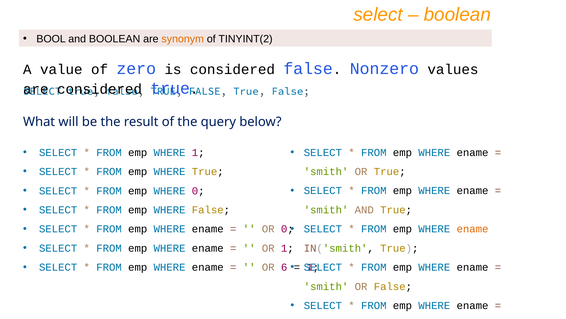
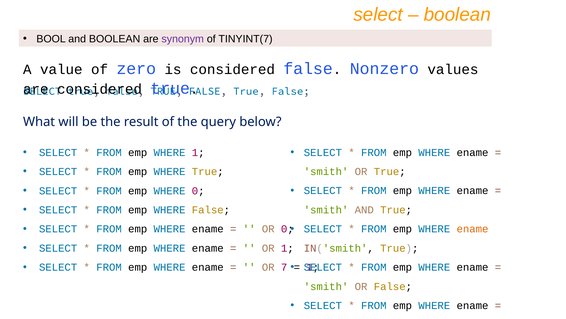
synonym colour: orange -> purple (183, 39)
TINYINT(2: TINYINT(2 -> TINYINT(7 (246, 39)
6: 6 -> 7 (284, 267)
